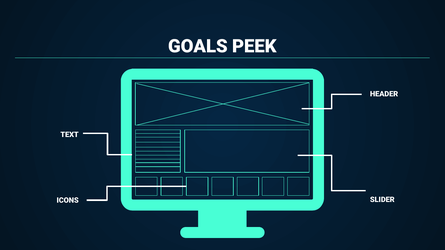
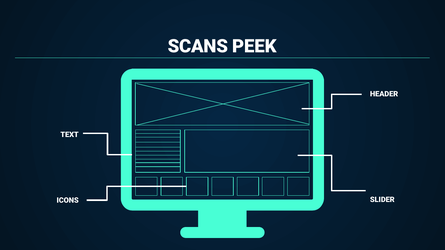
GOALS: GOALS -> SCANS (198, 47)
